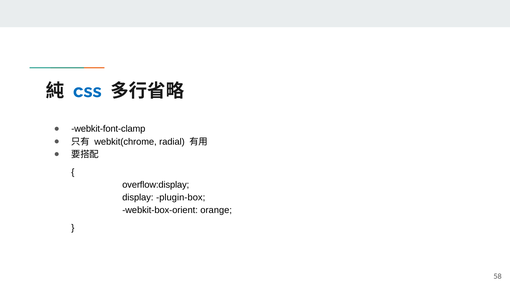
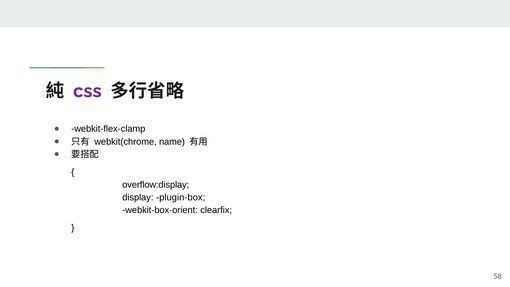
css colour: blue -> purple (87, 91)
webkit-font-clamp: webkit-font-clamp -> webkit-flex-clamp (108, 129)
radial: radial -> name (172, 142)
orange: orange -> clearfix (216, 210)
